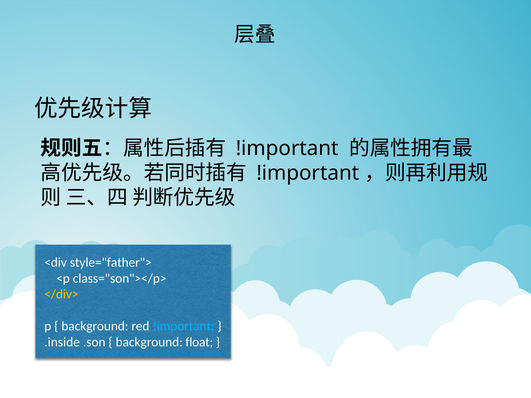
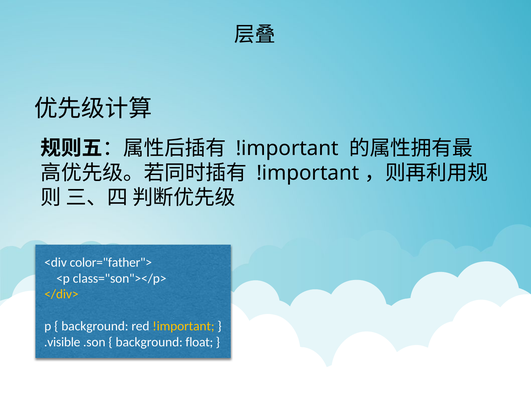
style="father">: style="father"> -> color="father"> (111, 263)
!important colour: light blue -> yellow (183, 326)
.inside: .inside -> .visible (62, 342)
